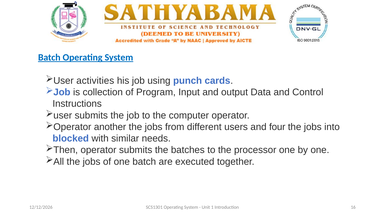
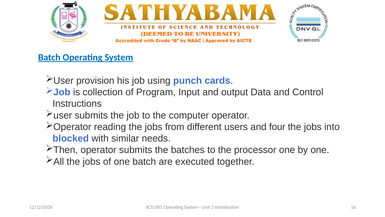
activities: activities -> provision (95, 80)
another: another -> reading (110, 127)
